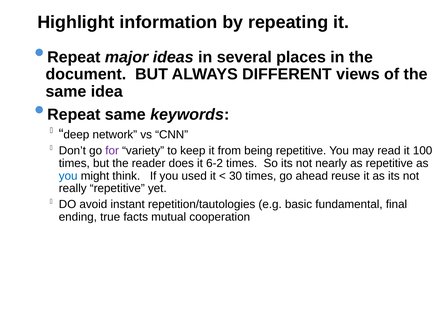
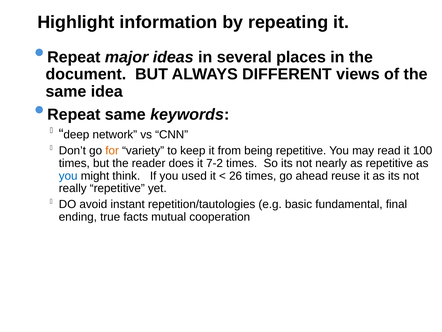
for colour: purple -> orange (112, 150)
6-2: 6-2 -> 7-2 (215, 163)
30: 30 -> 26 (236, 176)
